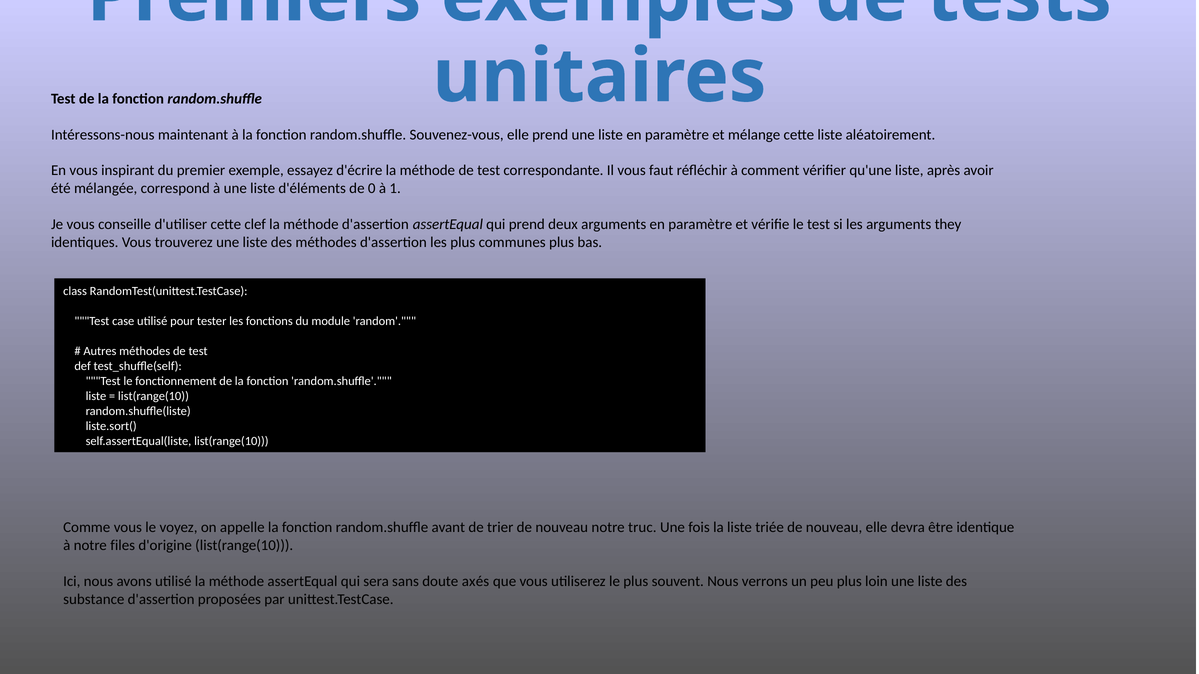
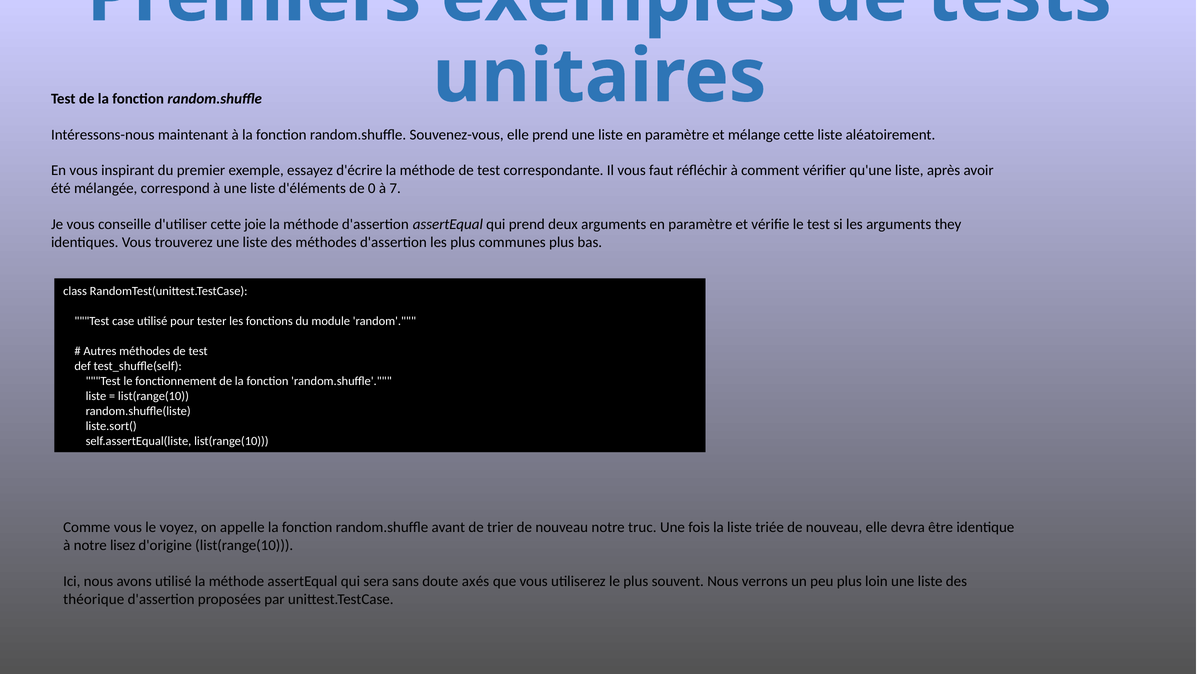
1: 1 -> 7 (395, 189)
clef: clef -> joie (255, 225)
files: files -> lisez (123, 546)
substance: substance -> théorique (94, 599)
